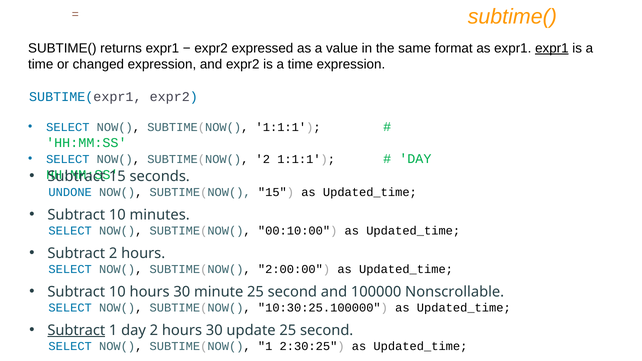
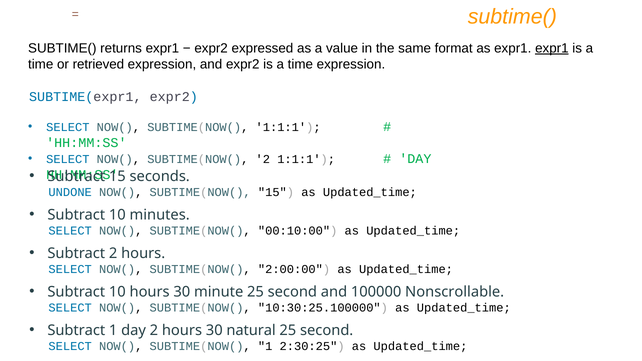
changed: changed -> retrieved (98, 64)
Subtract underline: present -> none (76, 330)
update: update -> natural (251, 330)
